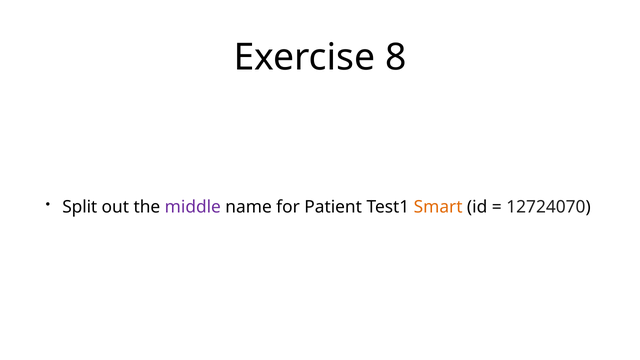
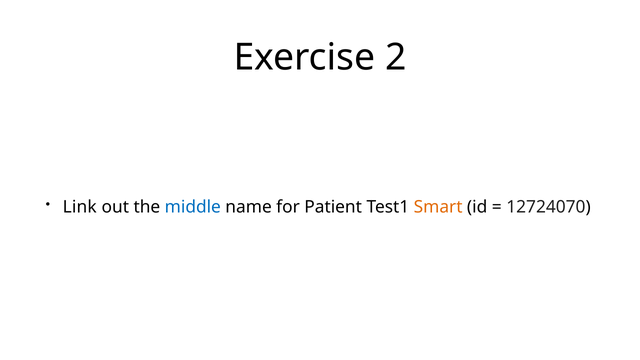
8: 8 -> 2 (396, 58)
Split: Split -> Link (80, 207)
middle colour: purple -> blue (193, 207)
